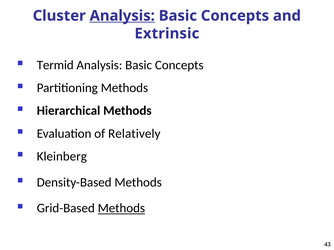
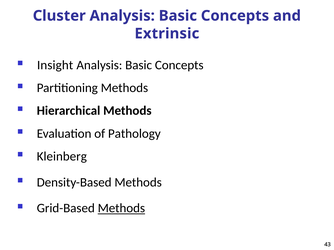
Analysis underline: present -> none (122, 16)
Termid: Termid -> Insight (55, 65)
Relatively: Relatively -> Pathology (134, 134)
